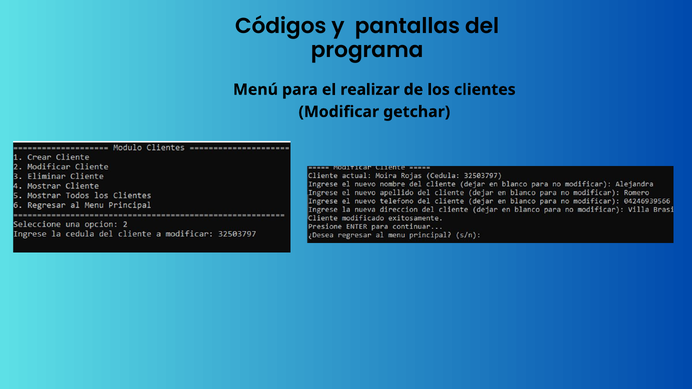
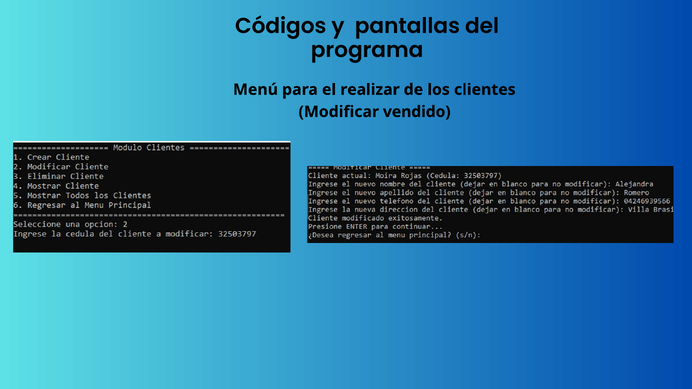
getchar: getchar -> vendido (417, 112)
